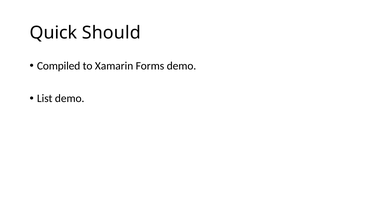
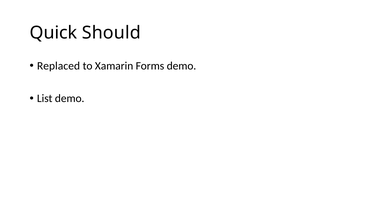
Compiled: Compiled -> Replaced (59, 66)
